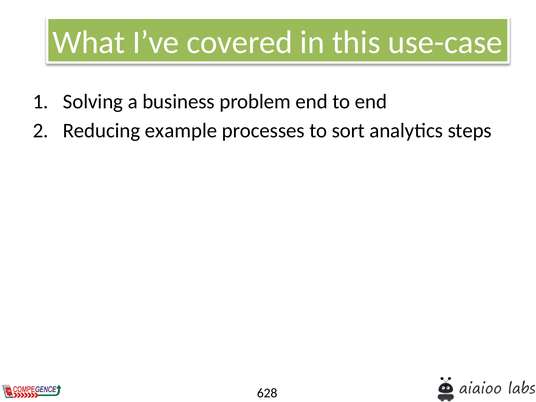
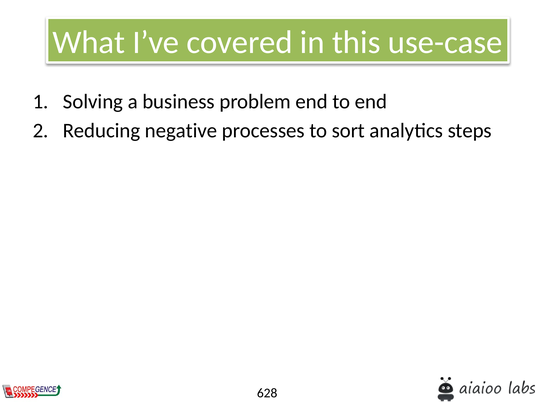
example: example -> negative (181, 131)
